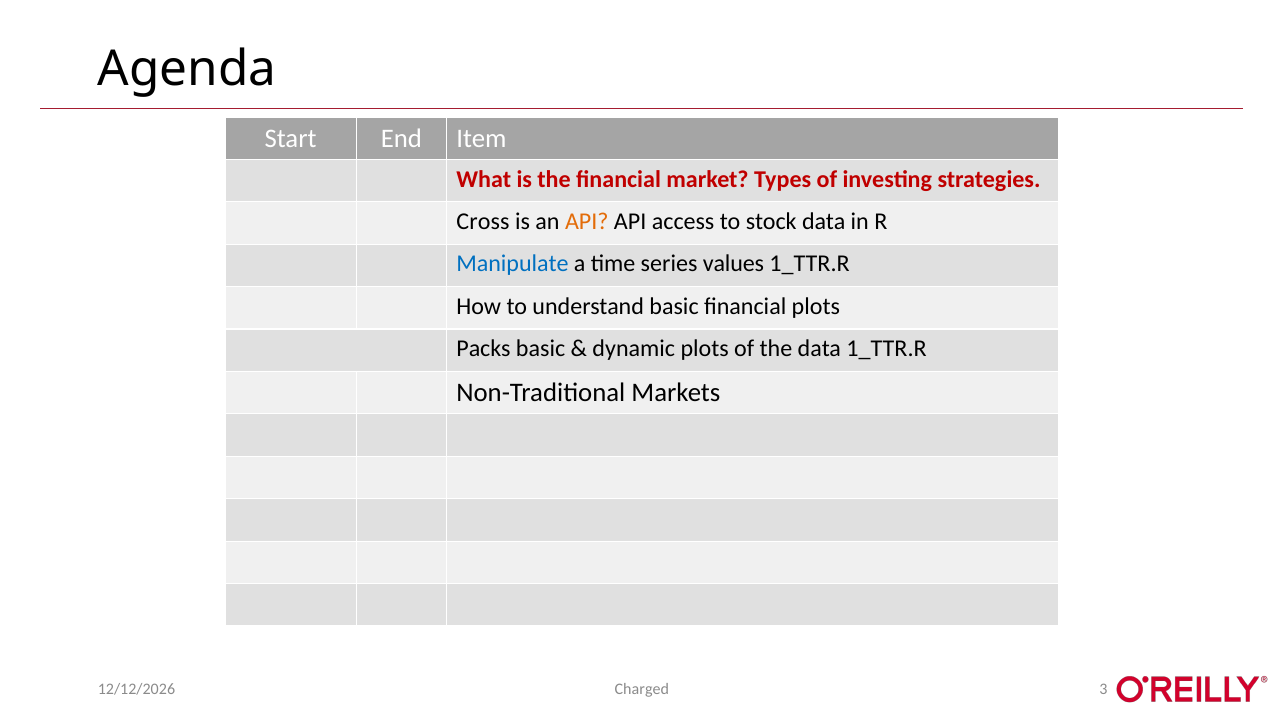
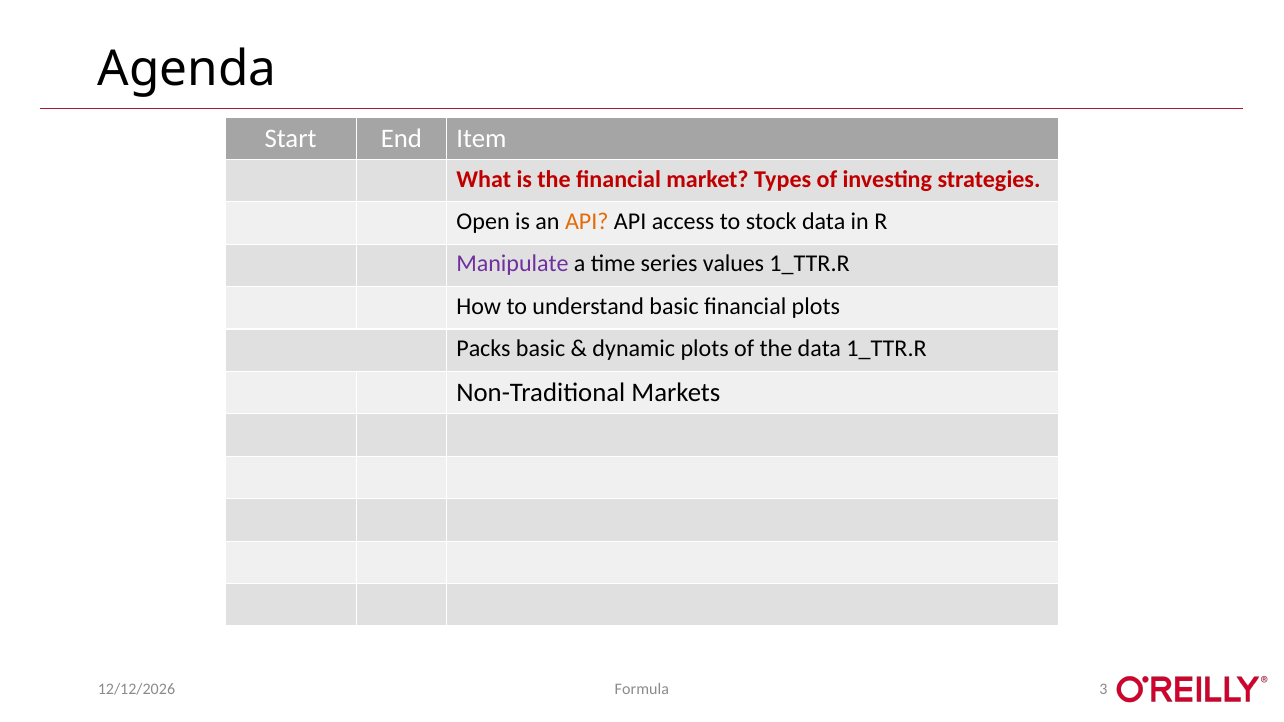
Cross: Cross -> Open (483, 222)
Manipulate colour: blue -> purple (512, 264)
Charged: Charged -> Formula (642, 690)
